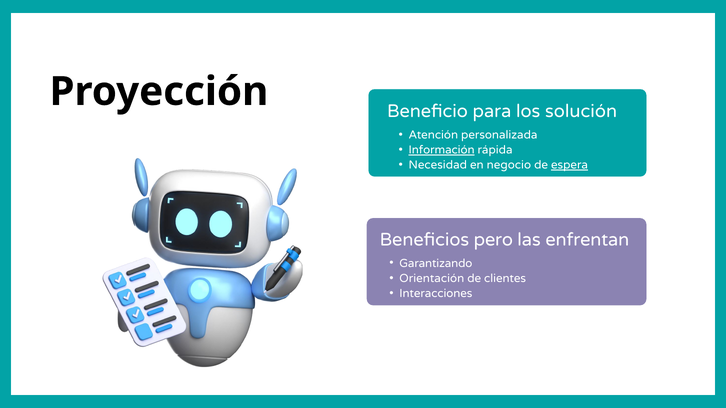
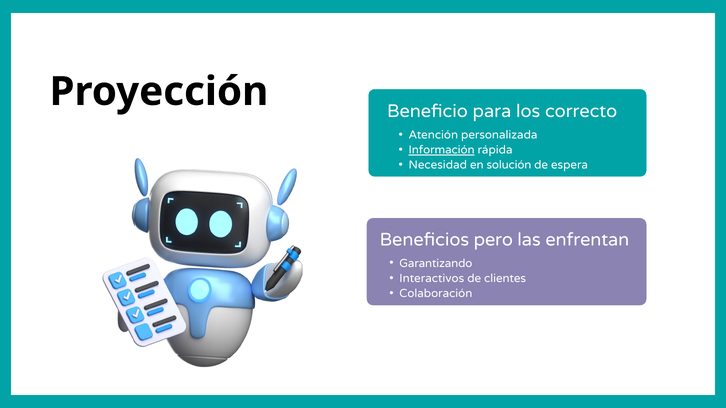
solución: solución -> correcto (581, 111)
negocio: negocio -> solución (509, 165)
espera underline: present -> none (570, 165)
Orientación: Orientación -> Interactivos (432, 279)
Interacciones: Interacciones -> Colaboración (436, 294)
